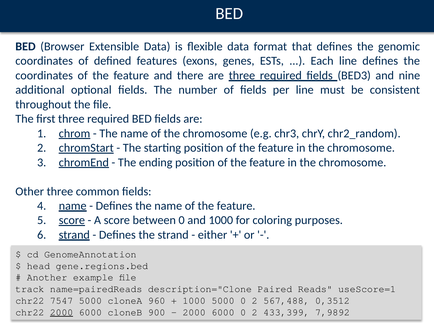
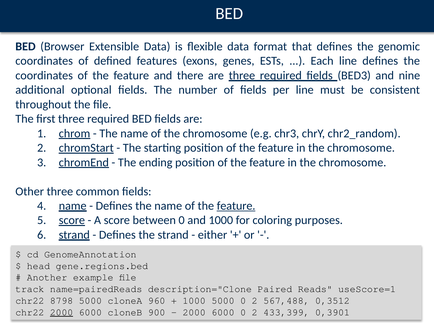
feature underline: none -> present (236, 206)
7547: 7547 -> 8798 (62, 300)
7,9892: 7,9892 -> 0,3901 (332, 312)
